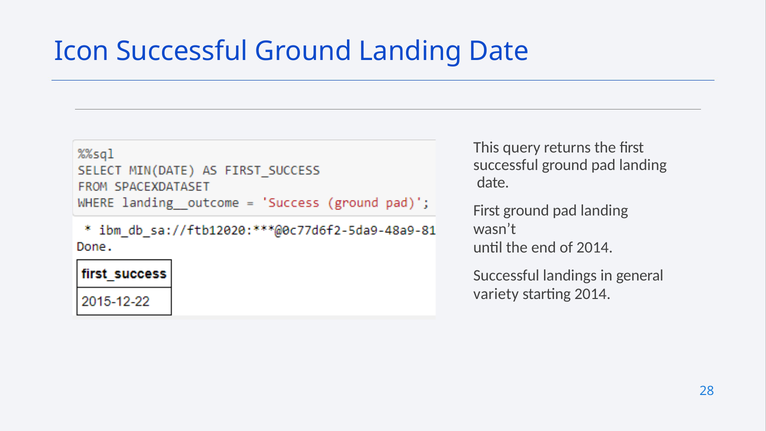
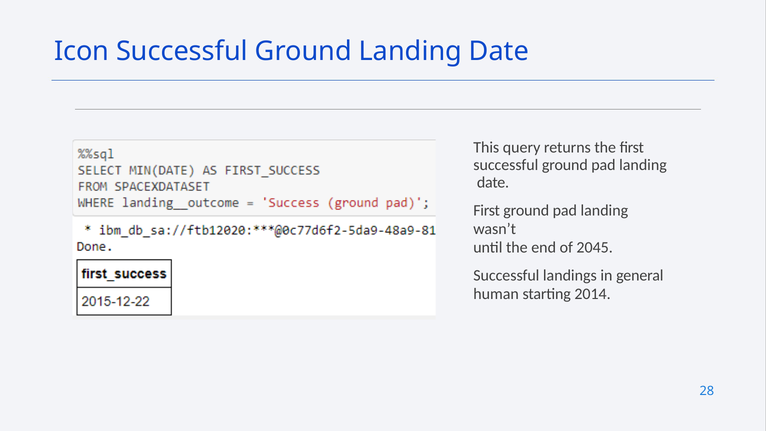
of 2014: 2014 -> 2045 (595, 247)
variety: variety -> human (496, 294)
